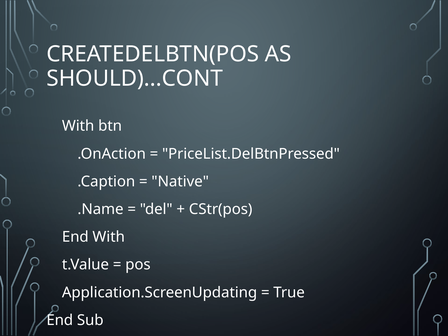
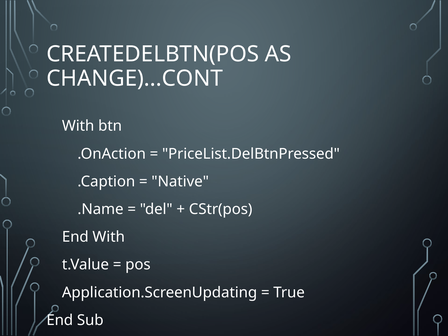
SHOULD)...CONT: SHOULD)...CONT -> CHANGE)...CONT (135, 78)
